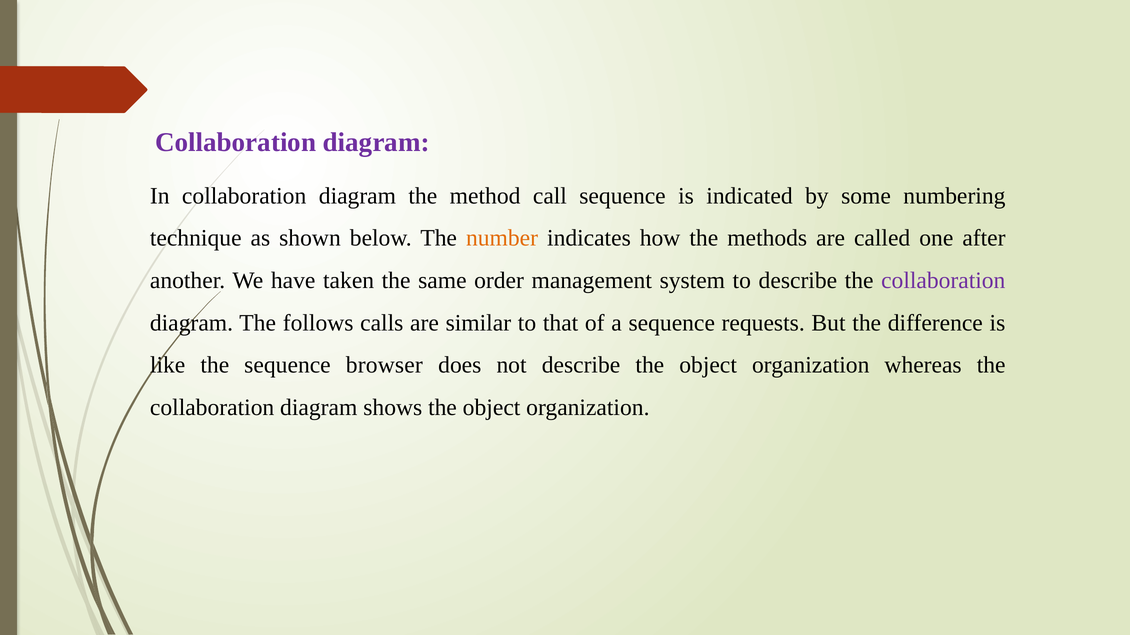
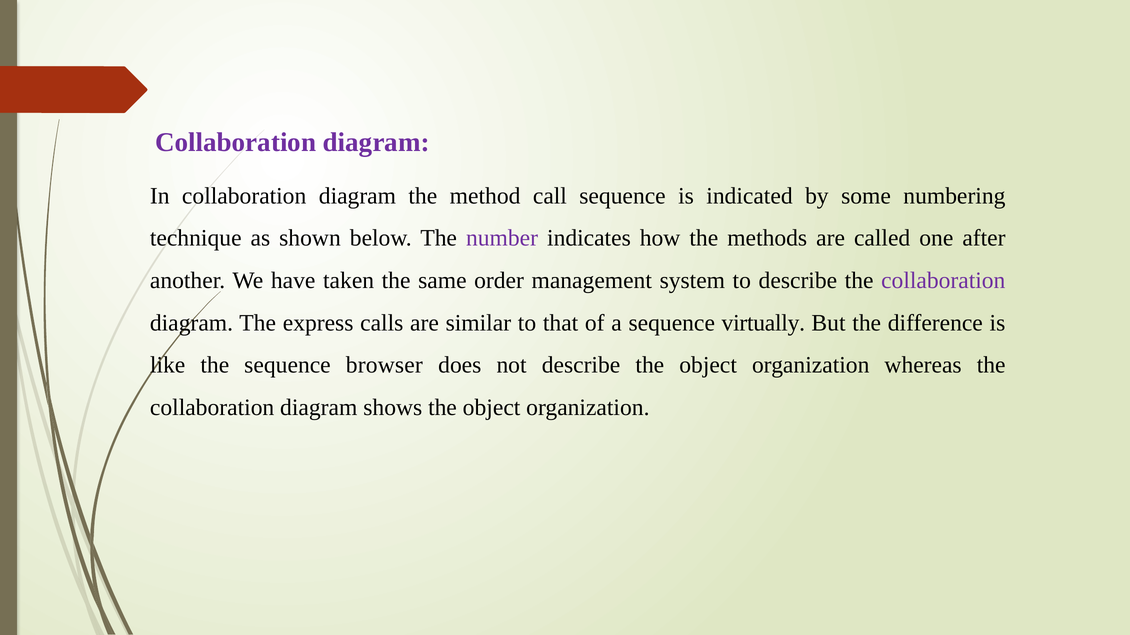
number colour: orange -> purple (502, 238)
follows: follows -> express (318, 323)
requests: requests -> virtually (763, 323)
